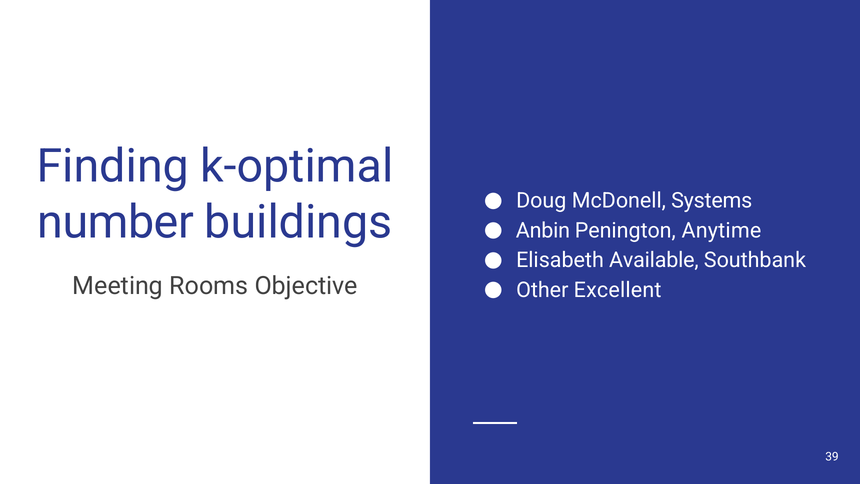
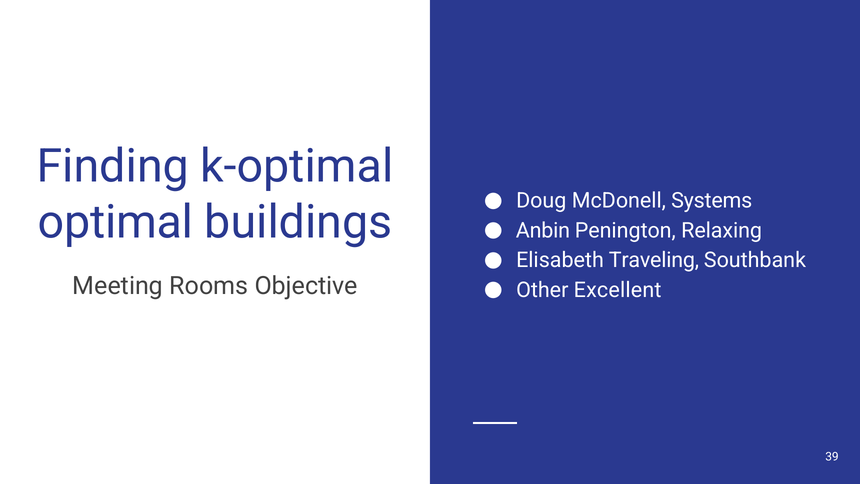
number: number -> optimal (116, 222)
Anytime: Anytime -> Relaxing (722, 230)
Available: Available -> Traveling (654, 260)
